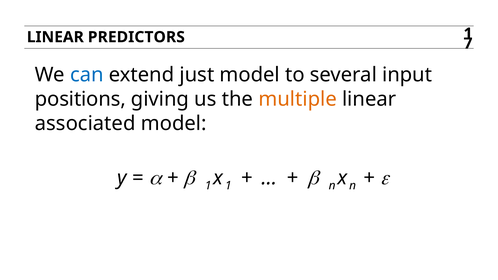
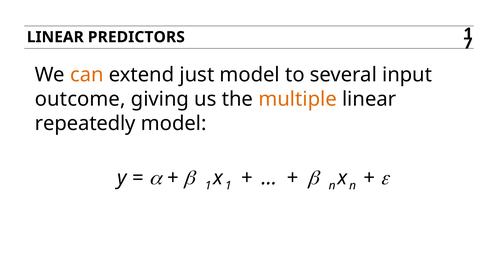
can colour: blue -> orange (87, 75)
positions: positions -> outcome (80, 99)
associated: associated -> repeatedly (85, 123)
